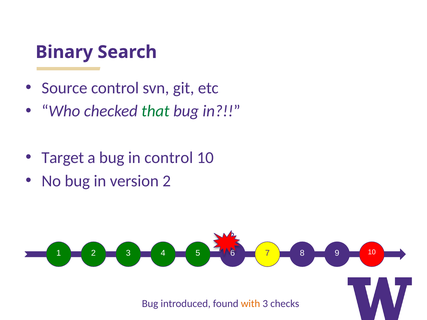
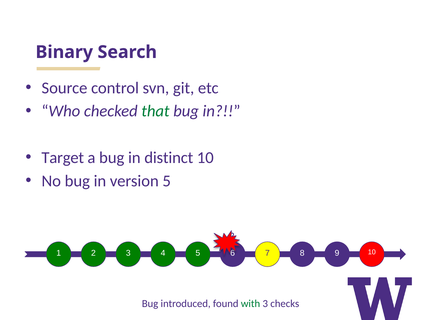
in control: control -> distinct (169, 158)
version 2: 2 -> 5 (167, 181)
with colour: orange -> green (250, 304)
